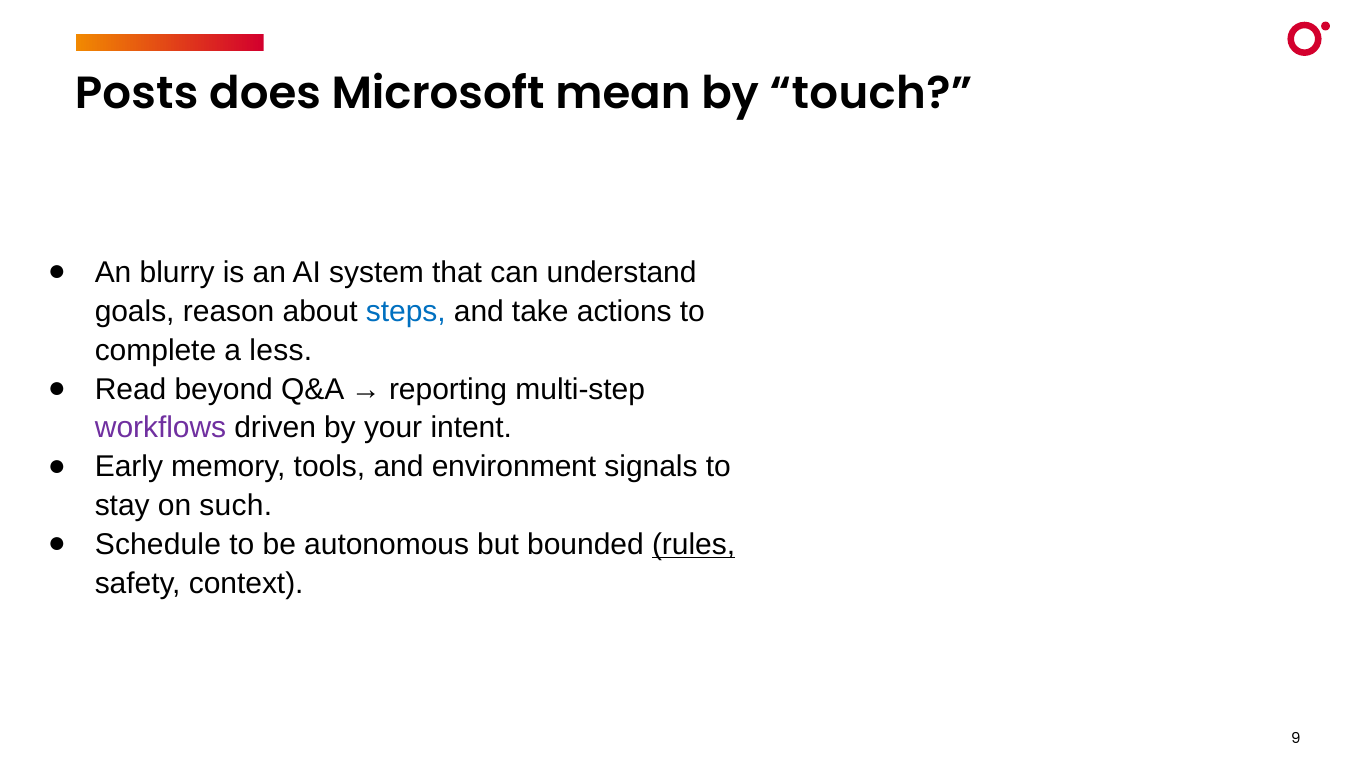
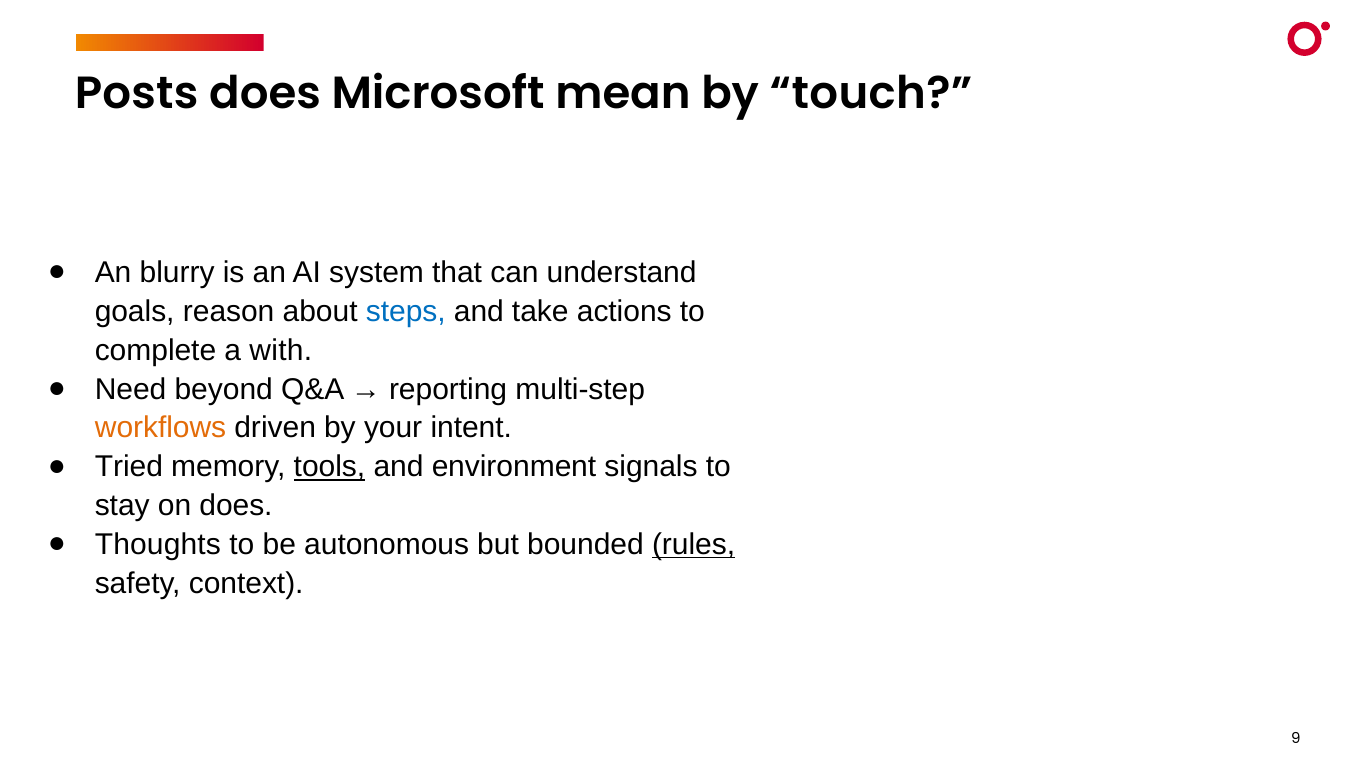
less: less -> with (281, 350)
Read: Read -> Need (131, 389)
workflows colour: purple -> orange (161, 428)
Early: Early -> Tried (129, 467)
tools underline: none -> present (329, 467)
on such: such -> does (236, 506)
Schedule: Schedule -> Thoughts (158, 545)
